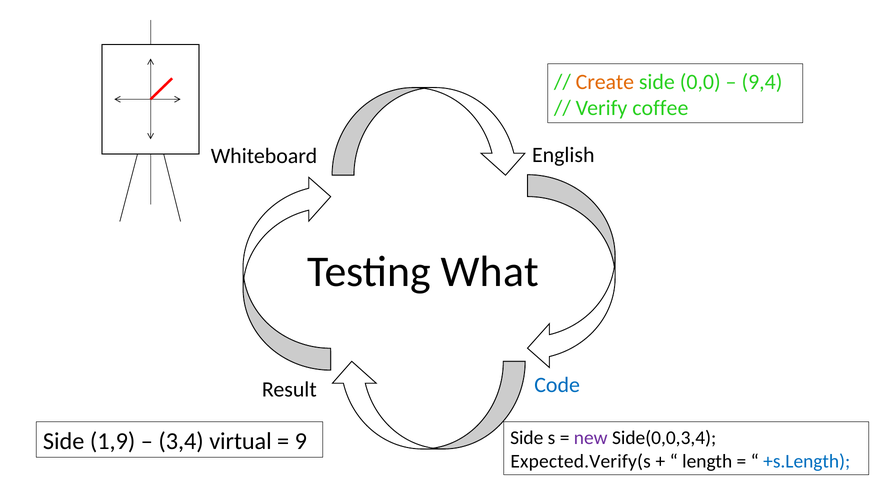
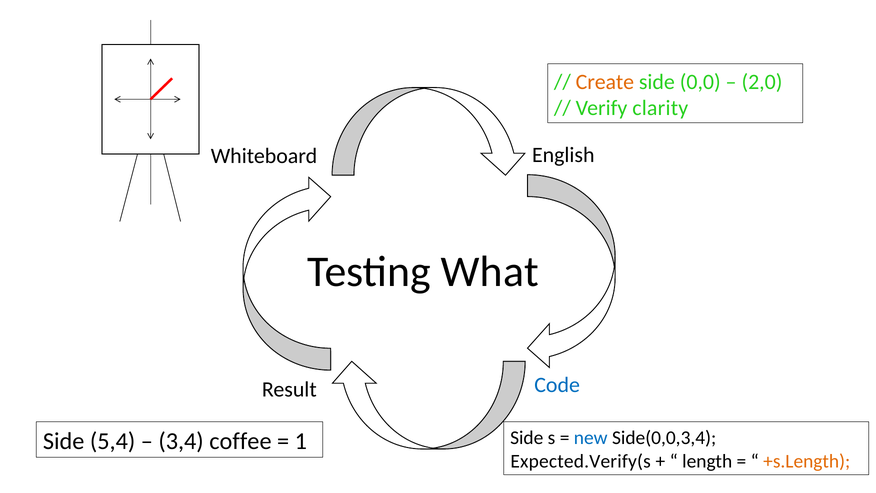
9,4: 9,4 -> 2,0 (762, 82)
coffee: coffee -> clarity (660, 108)
new colour: purple -> blue (591, 438)
1,9: 1,9 -> 5,4 (113, 441)
virtual: virtual -> coffee (240, 441)
9: 9 -> 1 (301, 441)
+s.Length colour: blue -> orange (807, 461)
